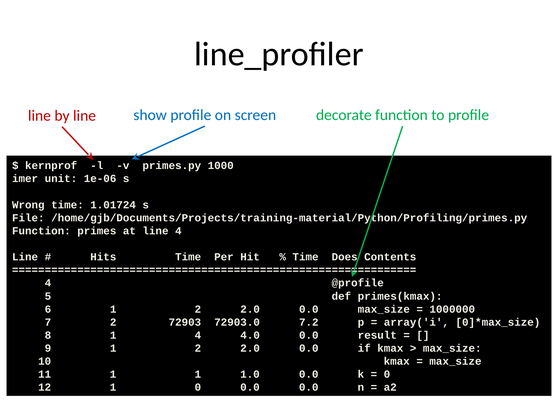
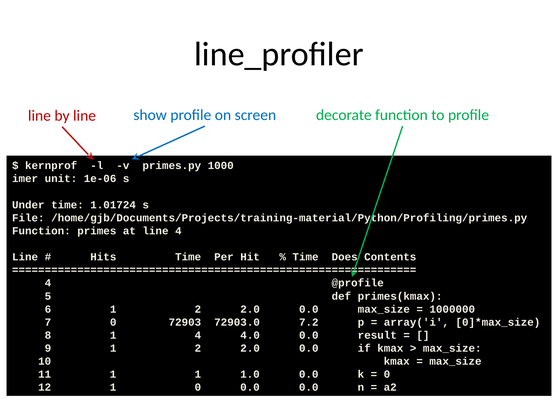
Wrong: Wrong -> Under (28, 205)
7 2: 2 -> 0 (113, 322)
